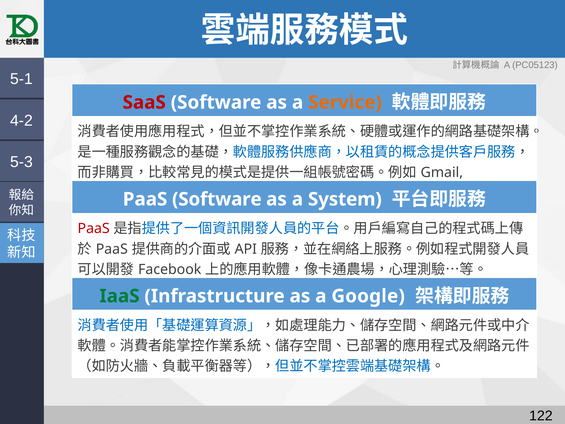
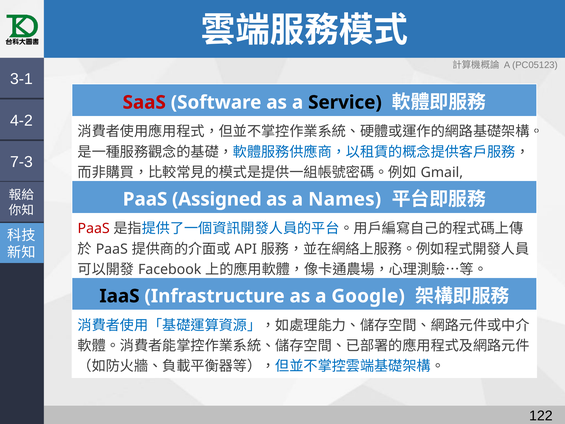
5-1: 5-1 -> 3-1 (21, 79)
Service colour: orange -> black (345, 102)
5-3: 5-3 -> 7-3 (21, 162)
Software: Software -> Assigned (217, 199)
System: System -> Names (345, 199)
IaaS colour: green -> black (119, 296)
